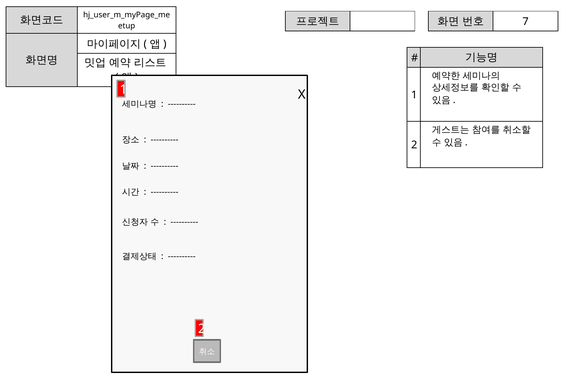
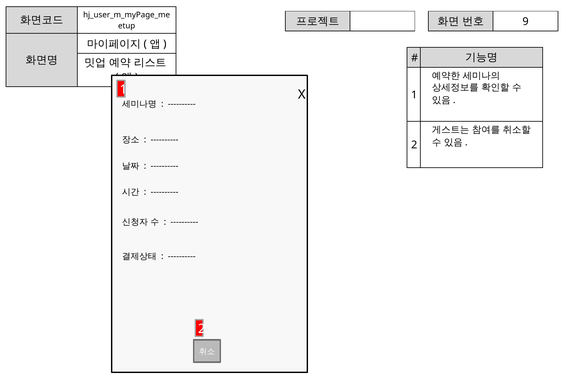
7: 7 -> 9 (526, 22)
